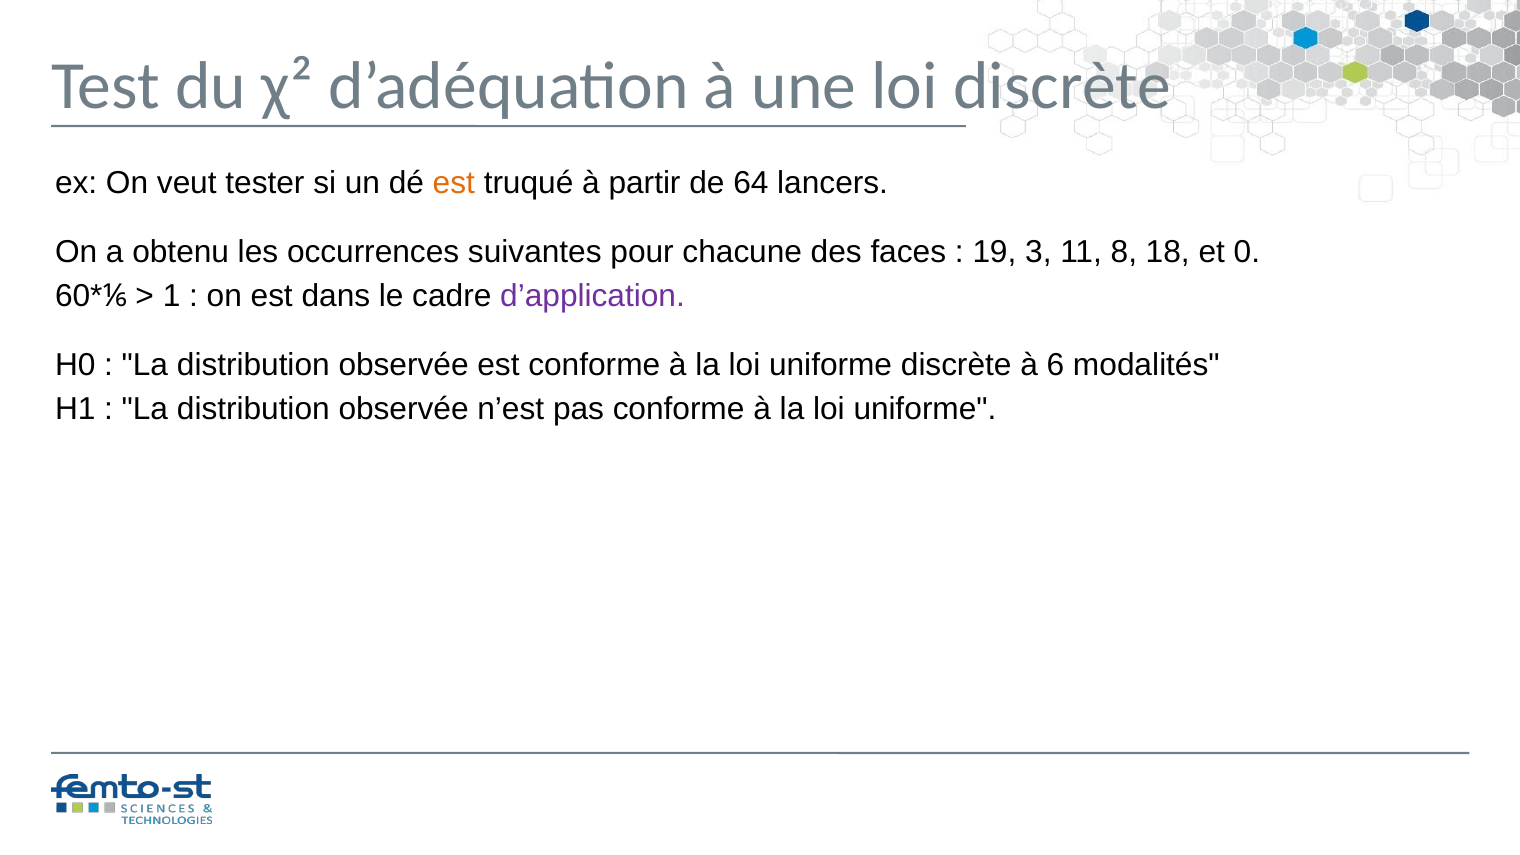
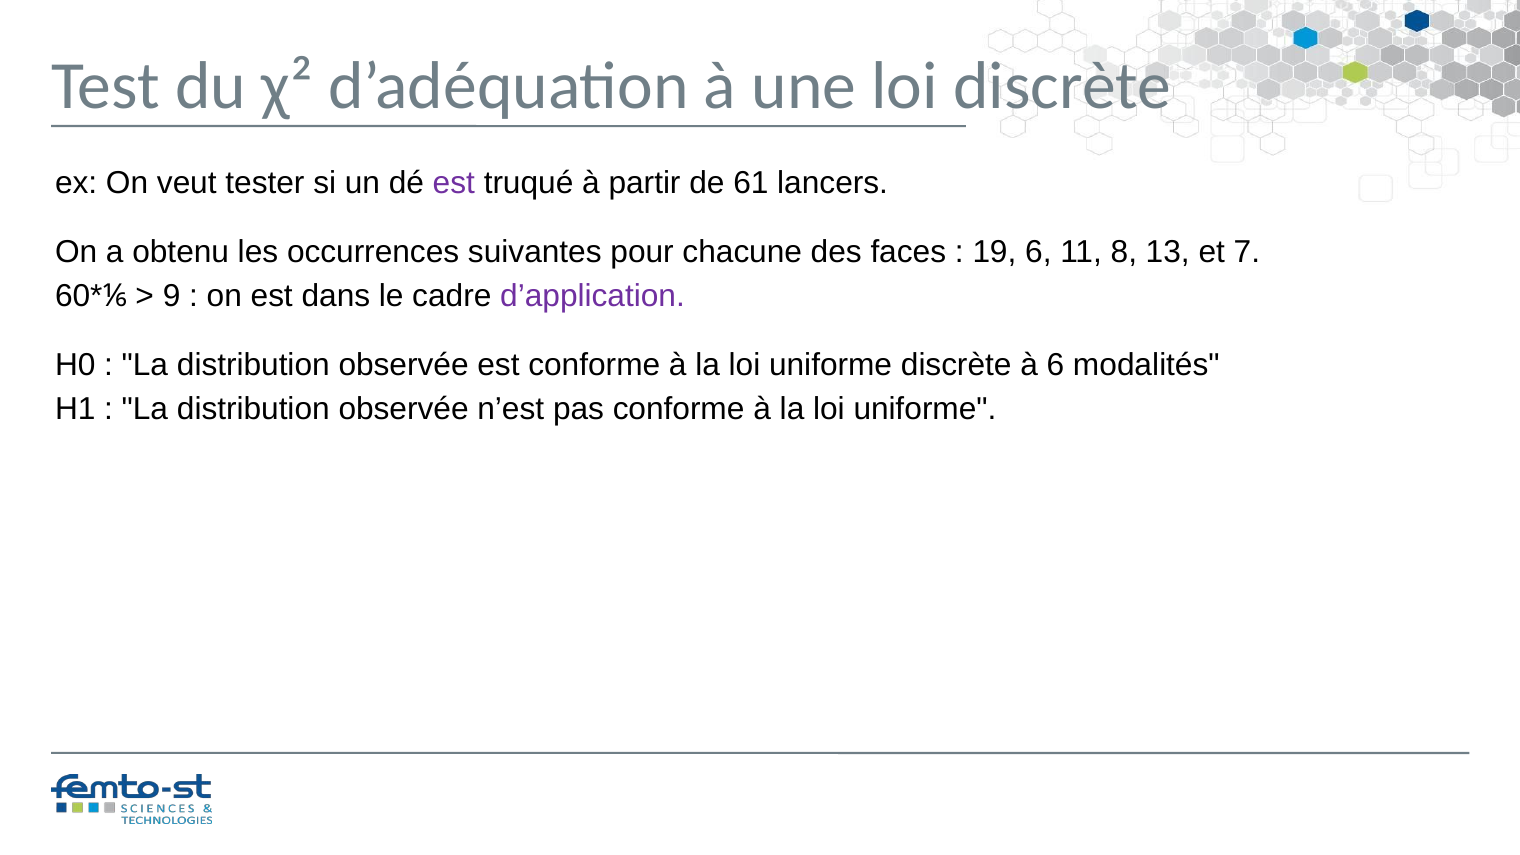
est colour: orange -> purple (454, 184)
64: 64 -> 61 (751, 184)
19 3: 3 -> 6 (1038, 253)
18: 18 -> 13 (1168, 253)
0: 0 -> 7 (1247, 253)
1: 1 -> 9 (172, 296)
